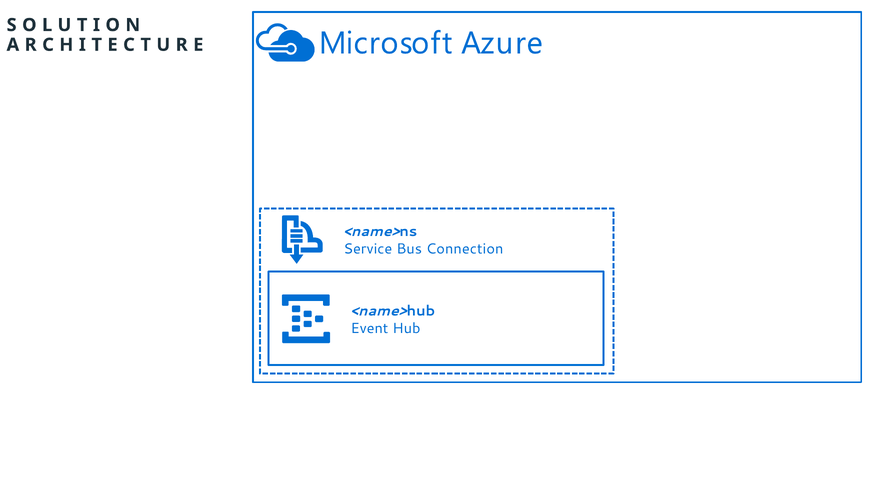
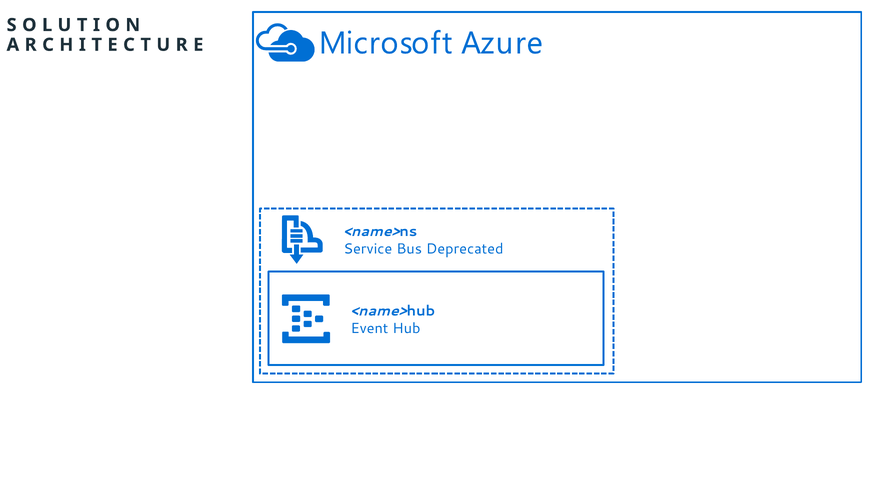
Connection: Connection -> Deprecated (465, 249)
